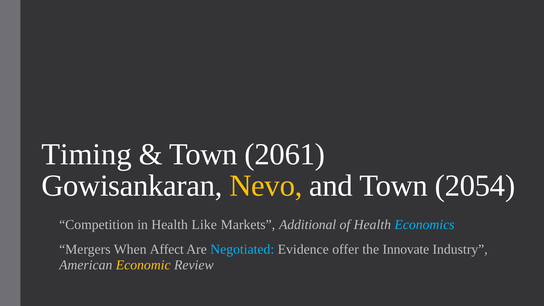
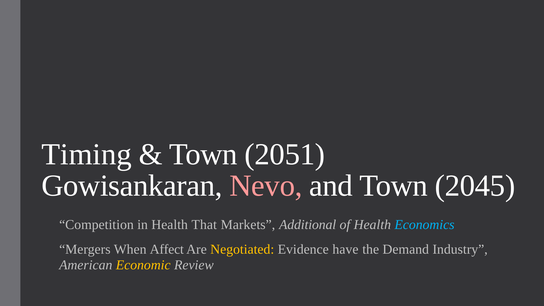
2061: 2061 -> 2051 (285, 155)
Nevo colour: yellow -> pink (266, 186)
2054: 2054 -> 2045 (475, 186)
Like: Like -> That (204, 225)
Negotiated colour: light blue -> yellow (242, 249)
offer: offer -> have (345, 249)
Innovate: Innovate -> Demand (406, 249)
